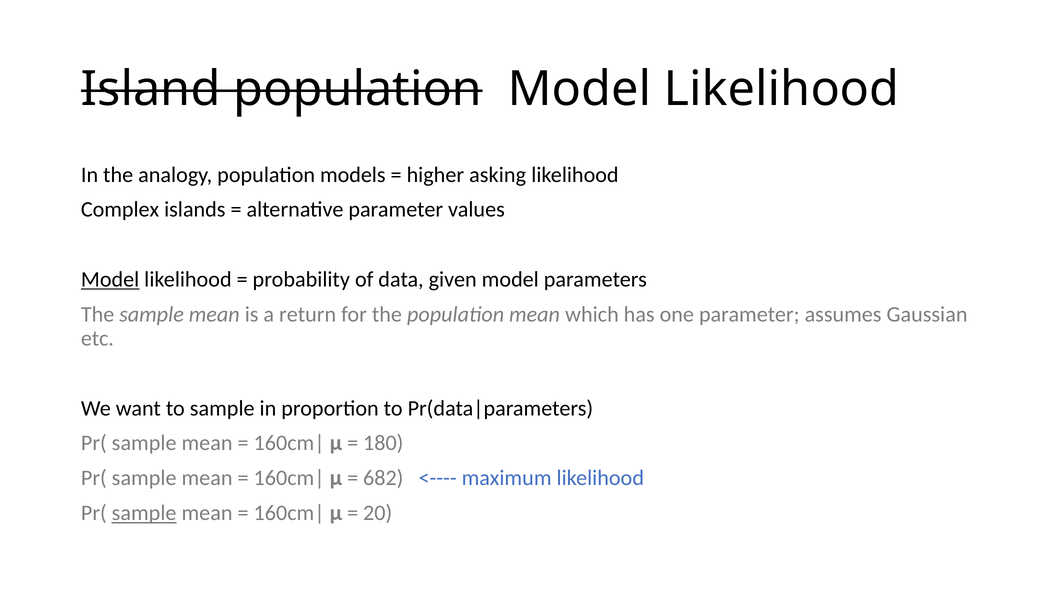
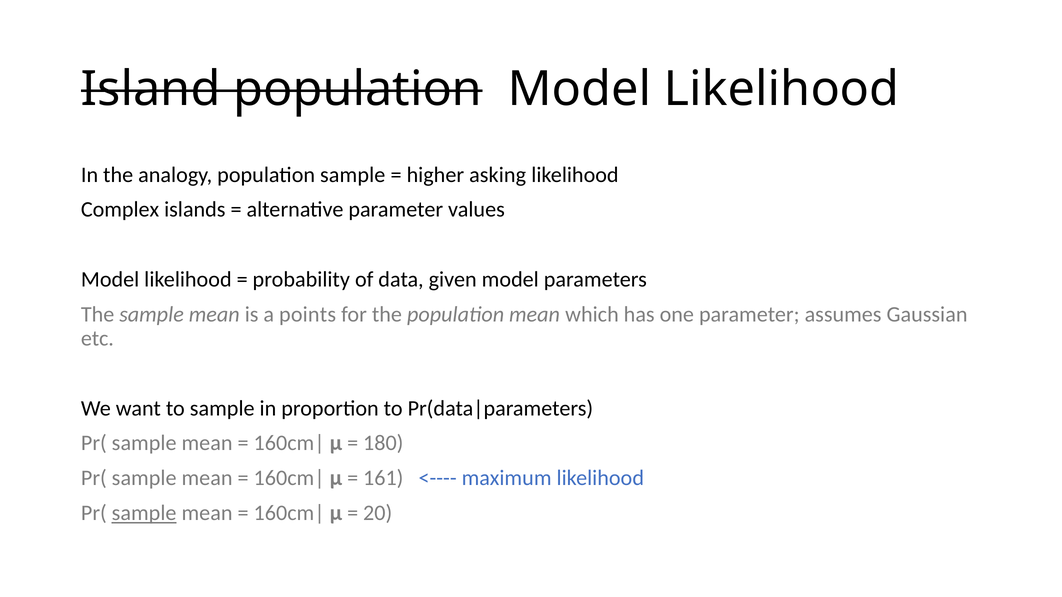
population models: models -> sample (353, 175)
Model underline: present -> none (110, 280)
return: return -> points (308, 315)
682: 682 -> 161 (383, 478)
